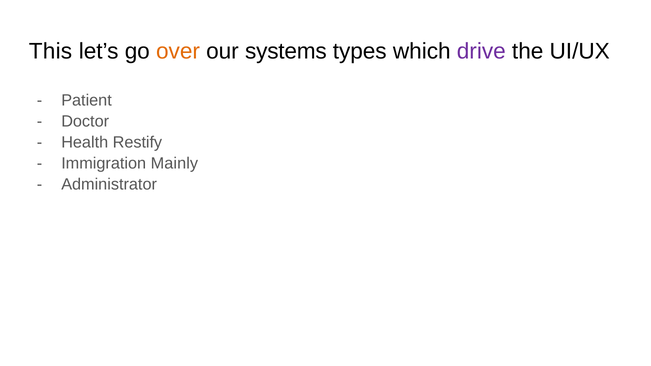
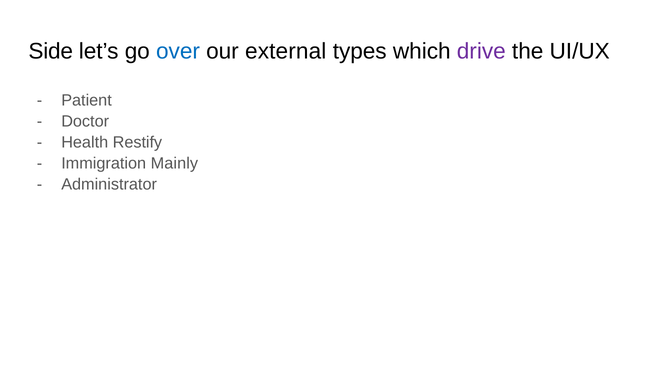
This: This -> Side (51, 51)
over colour: orange -> blue (178, 51)
systems: systems -> external (286, 51)
